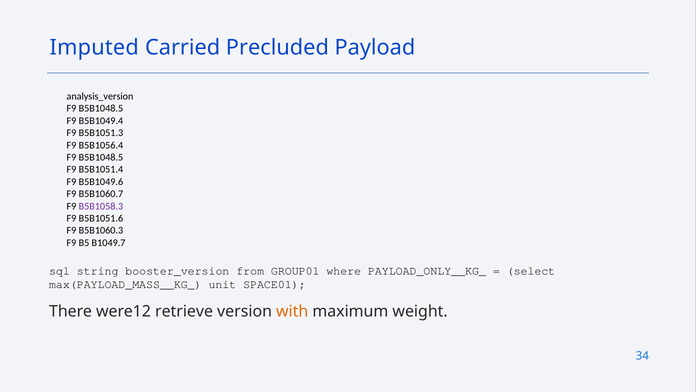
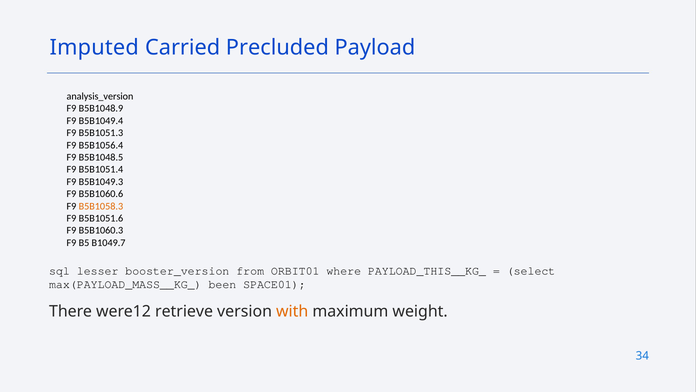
B5B1048.5: B5B1048.5 -> B5B1048.9 (101, 108)
B5B1049.6: B5B1049.6 -> B5B1049.3 (101, 182)
B5B1060.7: B5B1060.7 -> B5B1060.6 (101, 194)
B5B1058.3 colour: purple -> orange (101, 206)
string: string -> lesser (98, 270)
GROUP01: GROUP01 -> ORBIT01 (295, 270)
PAYLOAD_ONLY__KG_: PAYLOAD_ONLY__KG_ -> PAYLOAD_THIS__KG_ (427, 270)
unit: unit -> been (222, 284)
